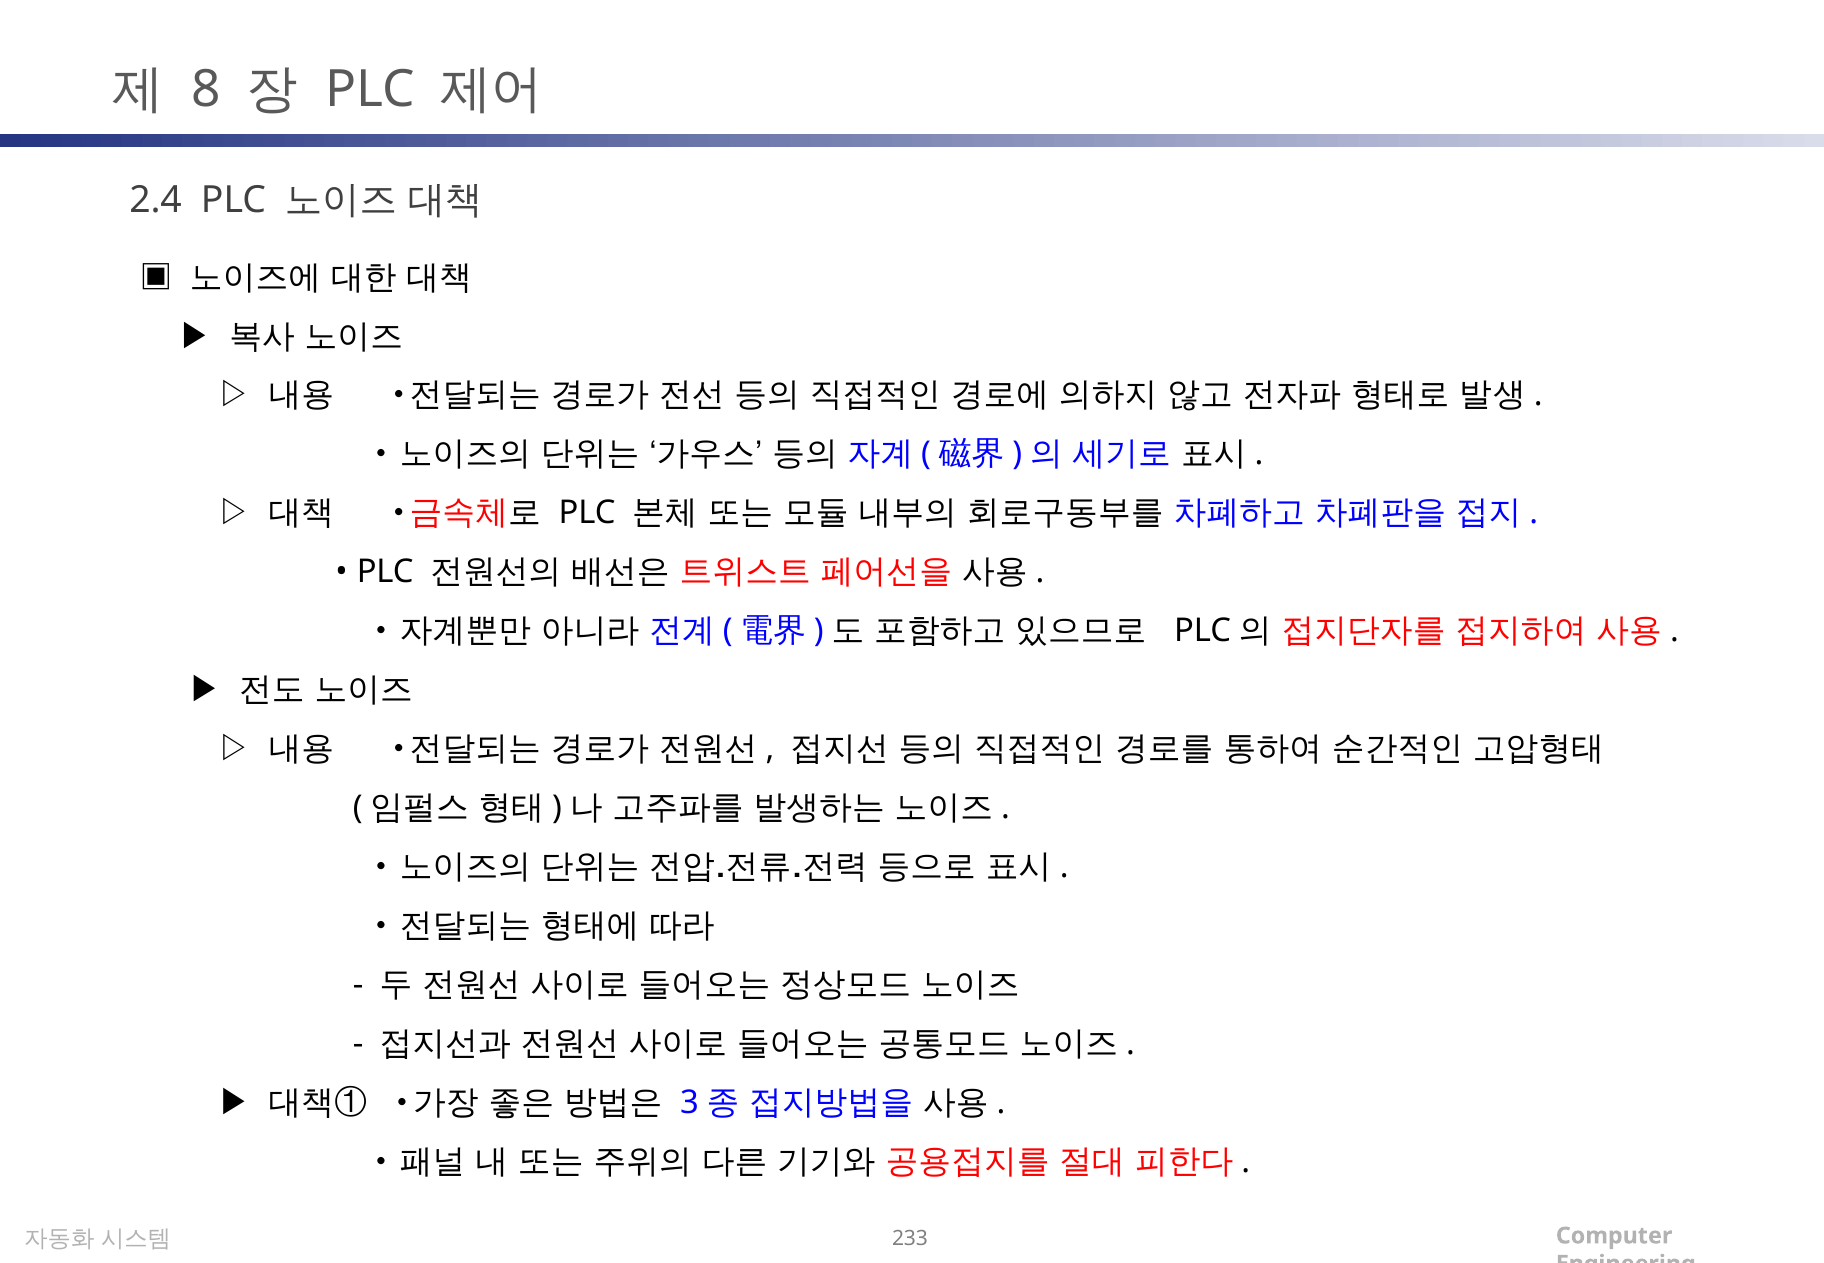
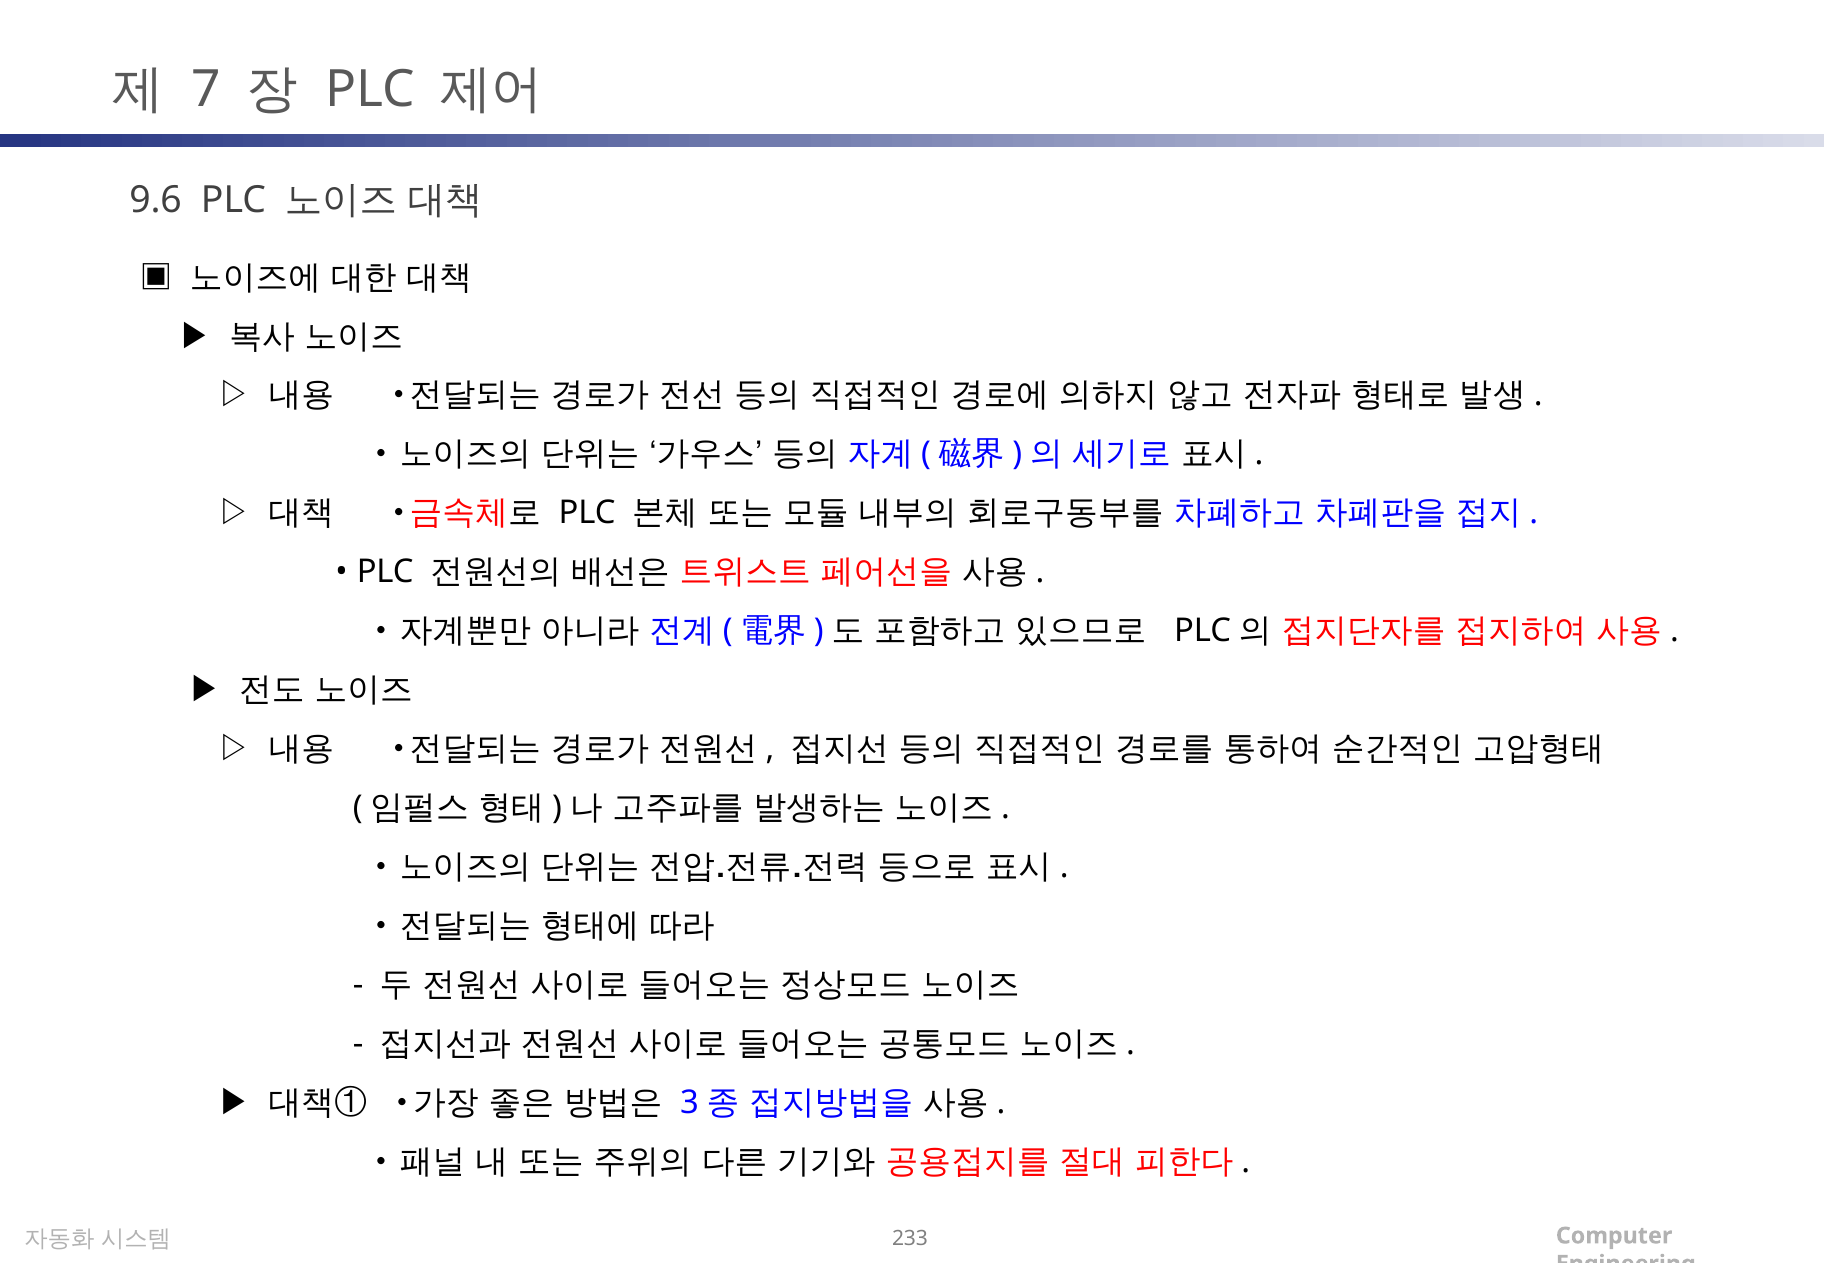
8: 8 -> 7 (206, 89)
2.4: 2.4 -> 9.6 (156, 201)
